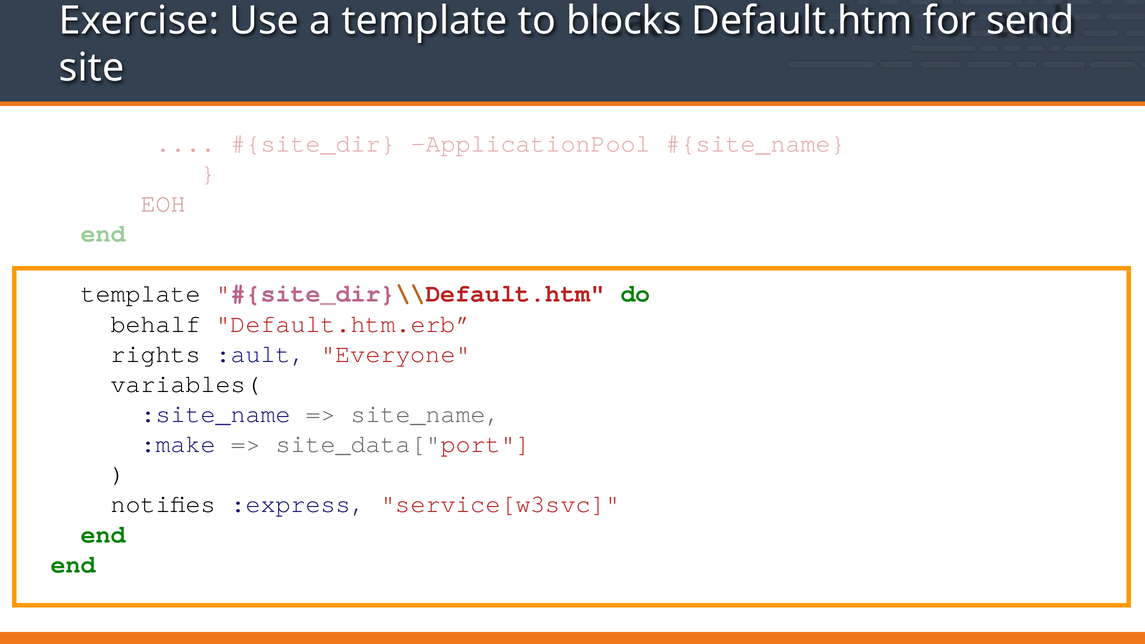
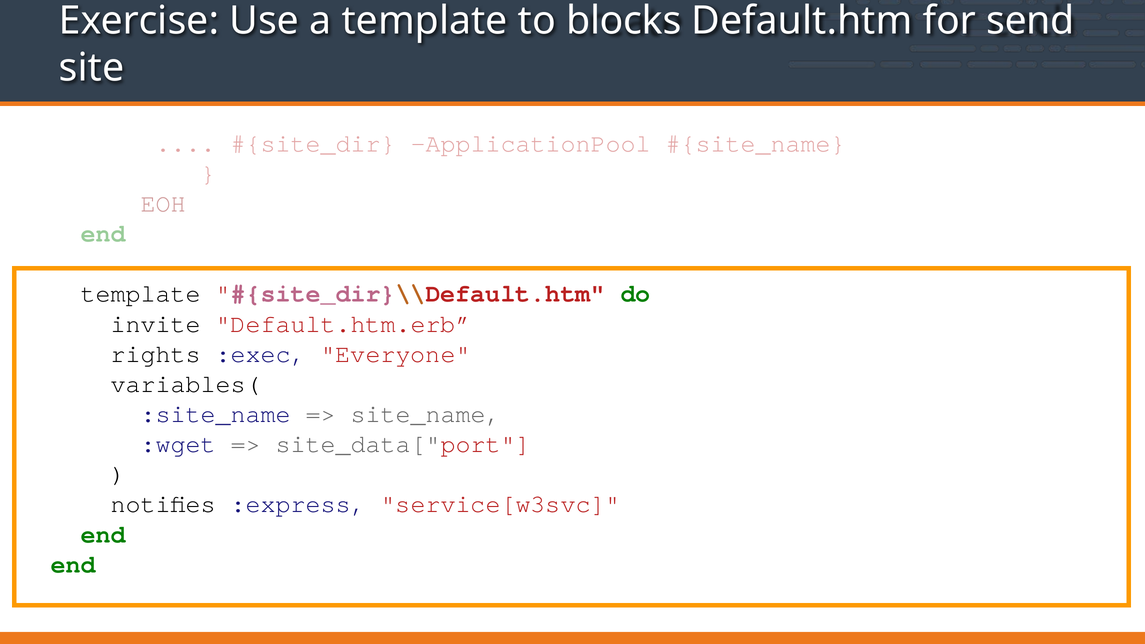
behalf: behalf -> invite (156, 324)
:ault: :ault -> :exec (261, 354)
:make: :make -> :wget (178, 444)
